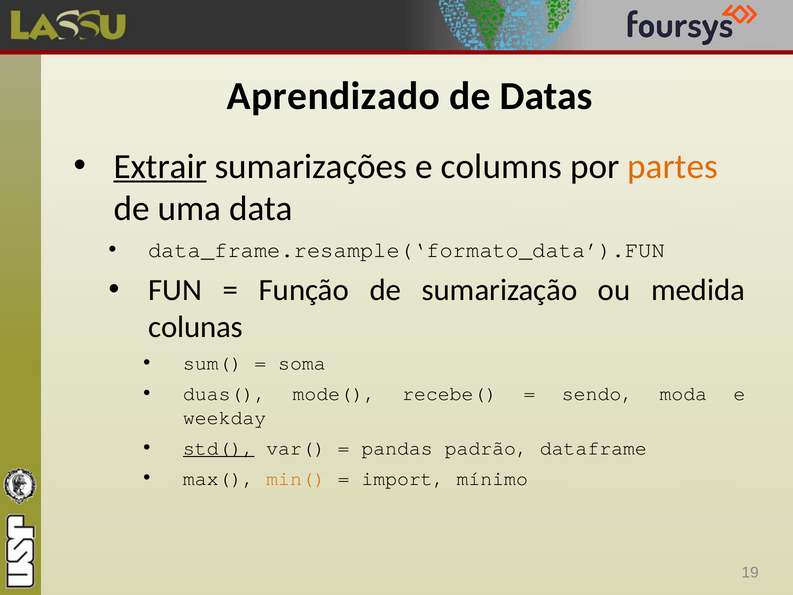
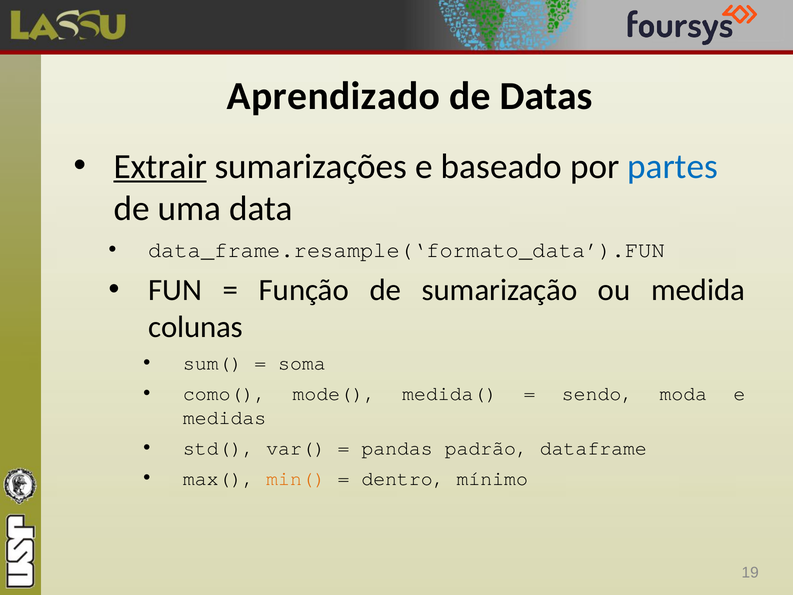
columns: columns -> baseado (501, 166)
partes colour: orange -> blue (673, 166)
duas(: duas( -> como( (225, 394)
recebe(: recebe( -> medida( (450, 394)
weekday: weekday -> medidas (225, 417)
std( underline: present -> none (219, 448)
import: import -> dentro (403, 478)
